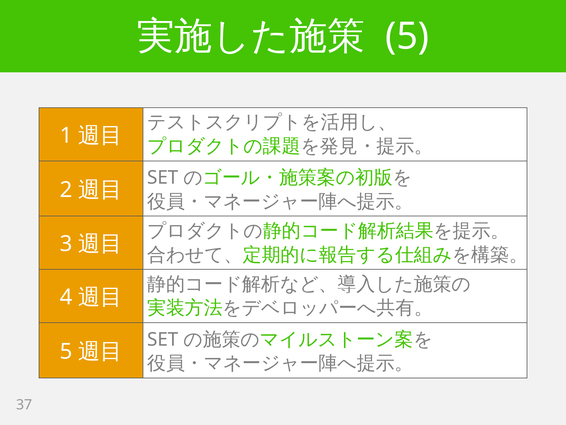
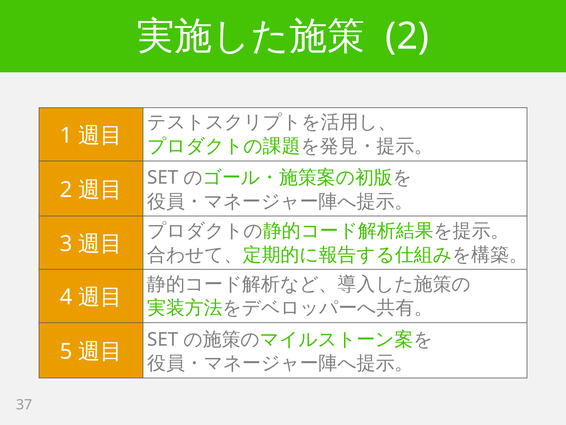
5: 5 -> 2 (407, 36)
